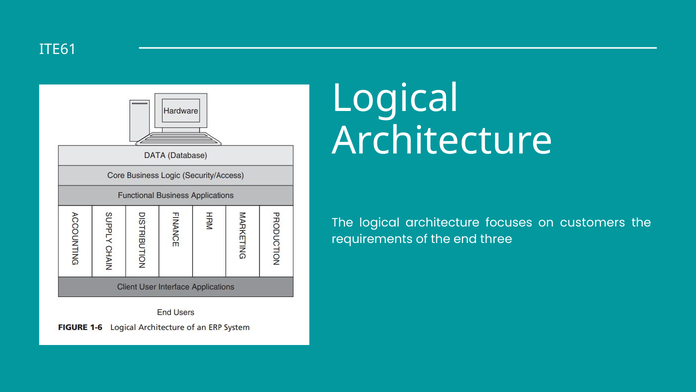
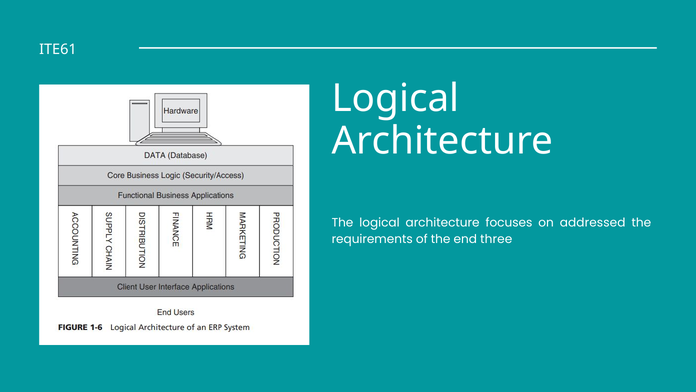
customers: customers -> addressed (593, 222)
